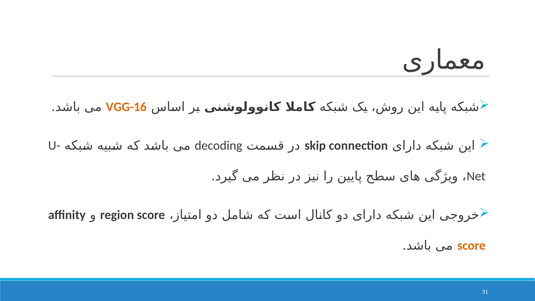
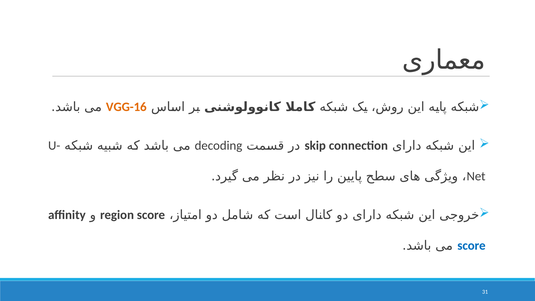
score colour: orange -> blue (471, 246)
